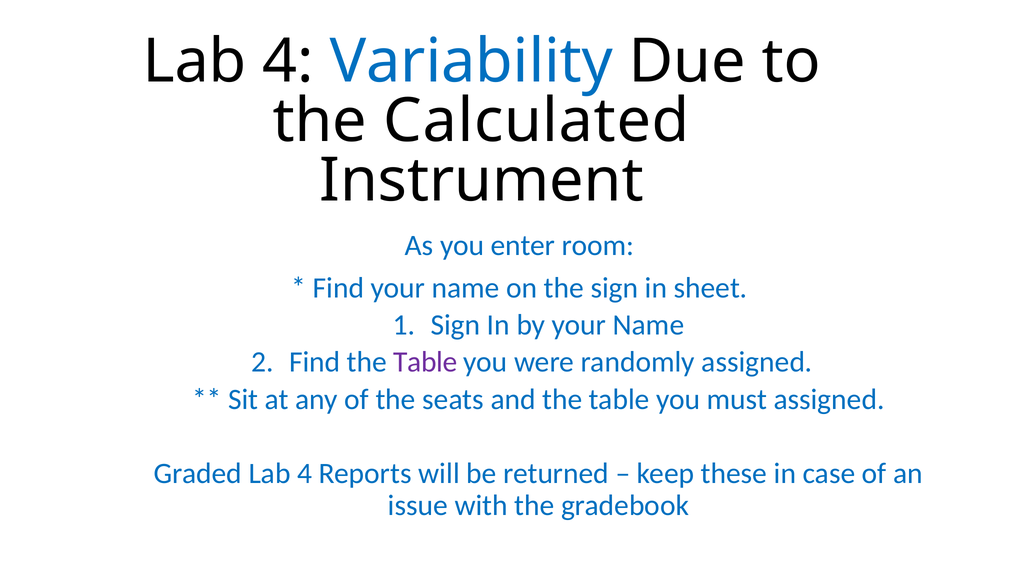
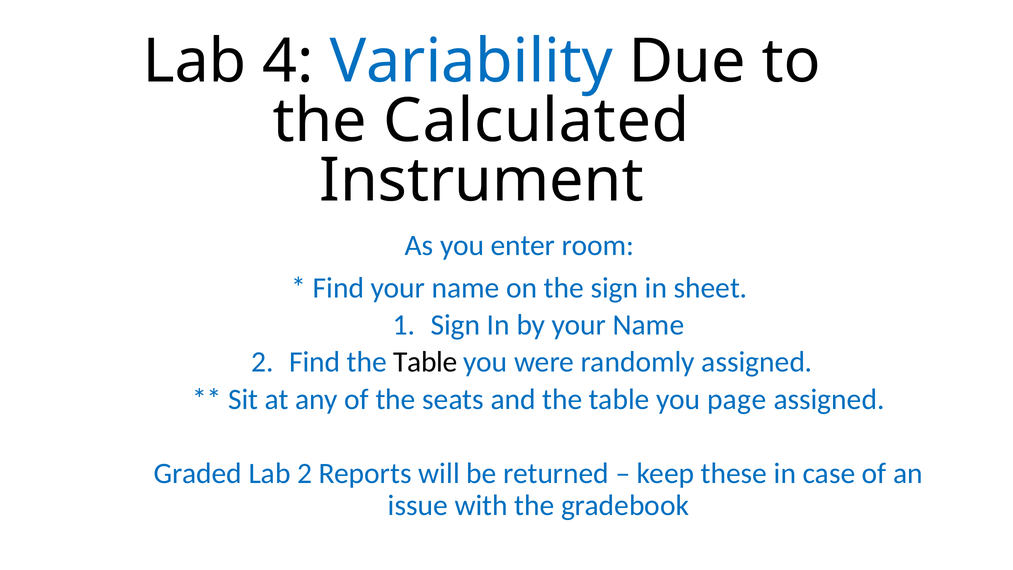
Table colour: purple -> black (425, 362)
must: must -> page (737, 399)
Graded Lab 4: 4 -> 2 (305, 474)
